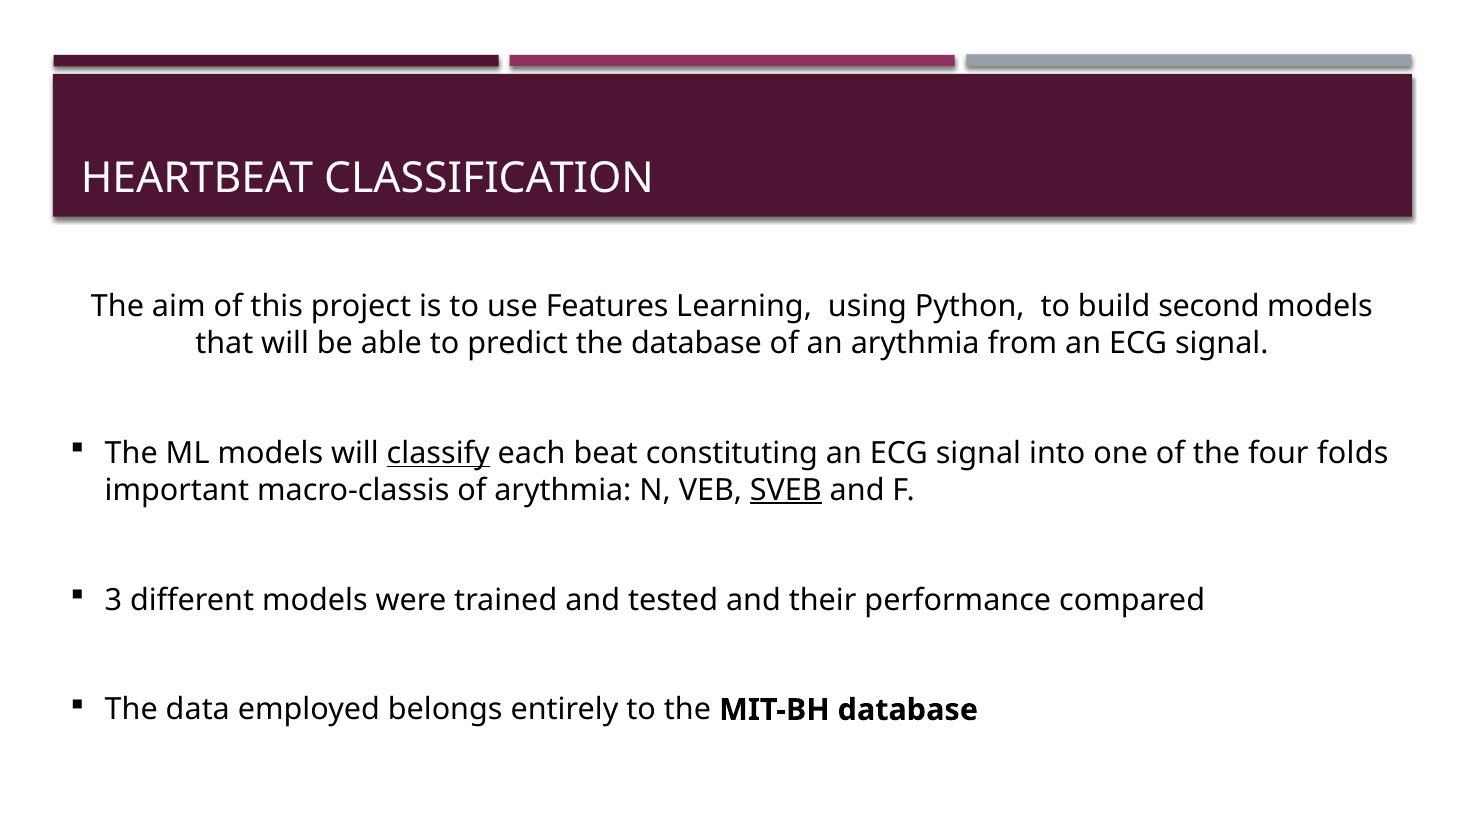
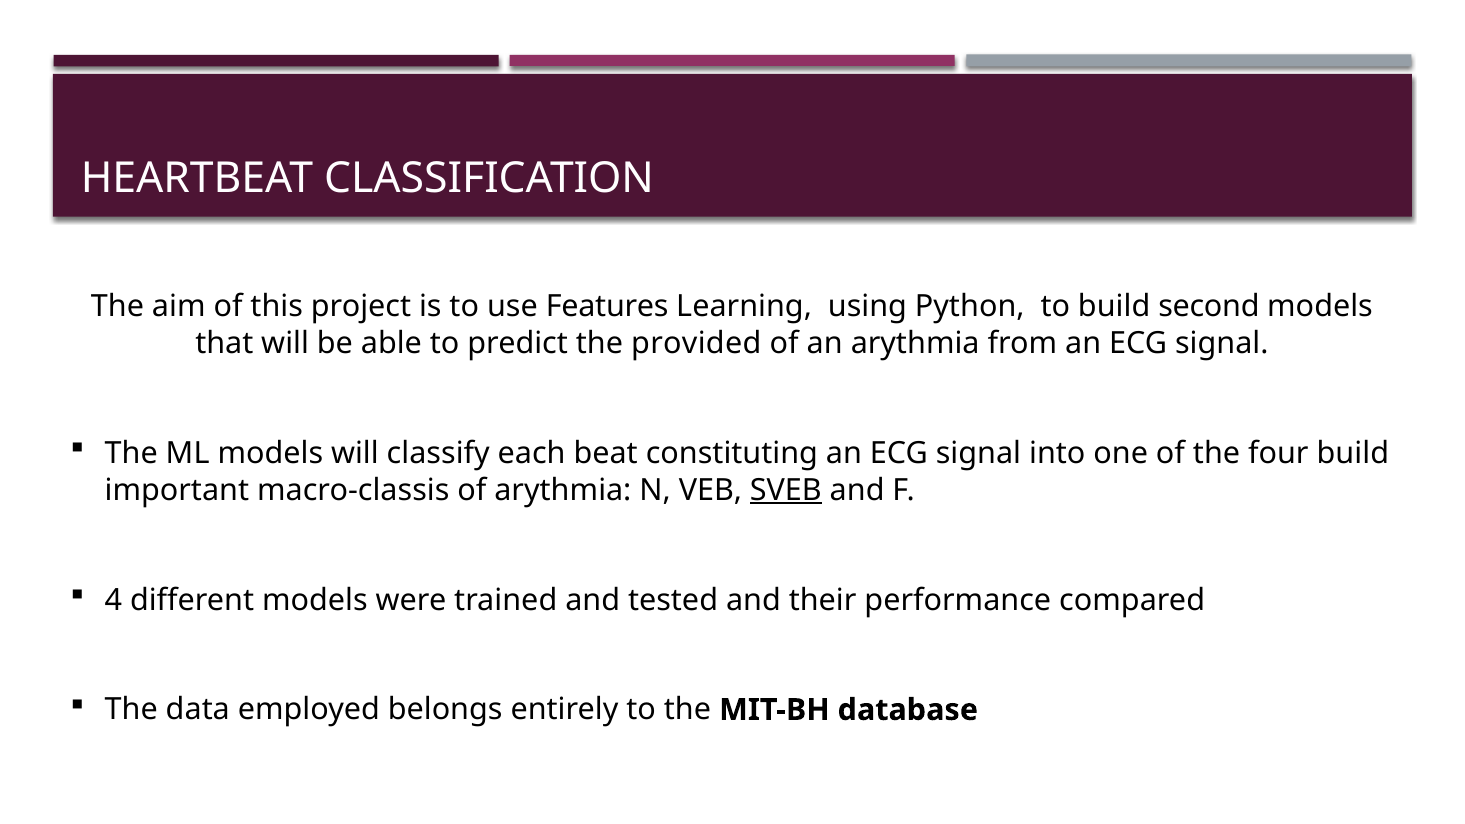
the database: database -> provided (696, 344)
classify underline: present -> none (438, 453)
four folds: folds -> build (1353, 453)
3: 3 -> 4 (113, 600)
